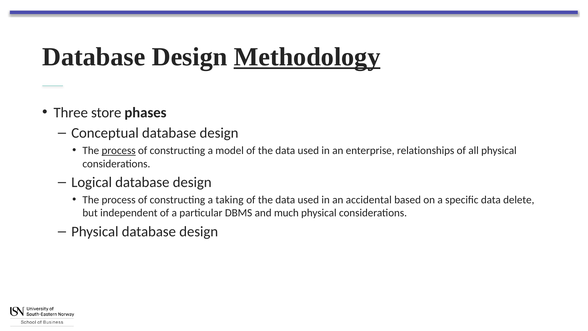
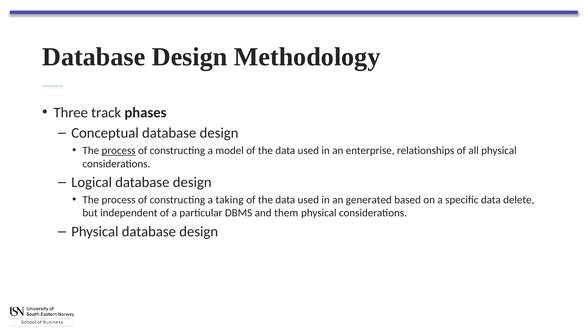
Methodology underline: present -> none (307, 57)
store: store -> track (106, 112)
accidental: accidental -> generated (369, 200)
much: much -> them (286, 213)
